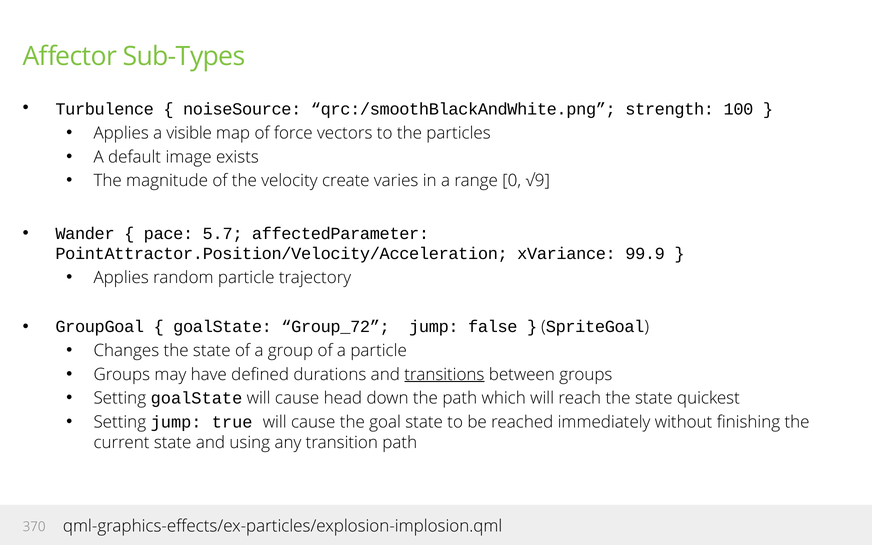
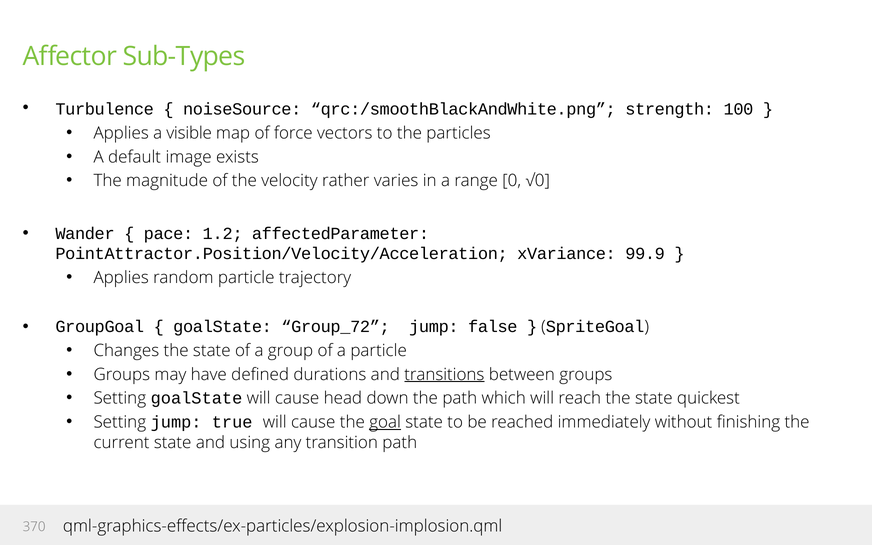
create: create -> rather (346, 181)
√9: √9 -> √0 (538, 181)
5.7: 5.7 -> 1.2 (223, 233)
goal underline: none -> present (385, 422)
